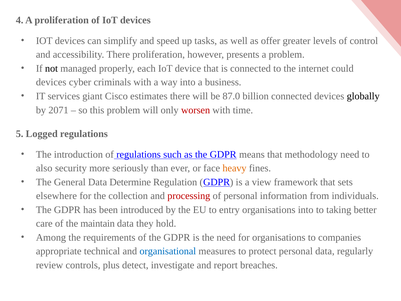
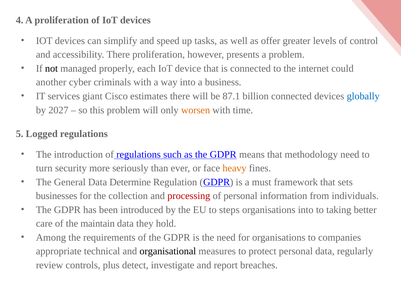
devices: devices -> another (51, 82)
87.0: 87.0 -> 87.1 (231, 96)
globally colour: black -> blue (363, 96)
2071: 2071 -> 2027 (58, 110)
worsen colour: red -> orange (196, 110)
also: also -> turn (44, 168)
view: view -> must (262, 182)
elsewhere: elsewhere -> businesses (57, 196)
entry: entry -> steps (229, 210)
organisational colour: blue -> black (168, 251)
